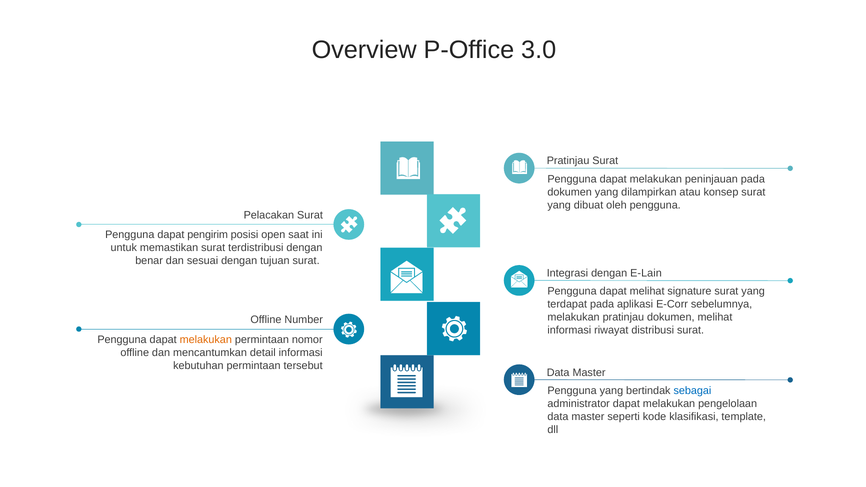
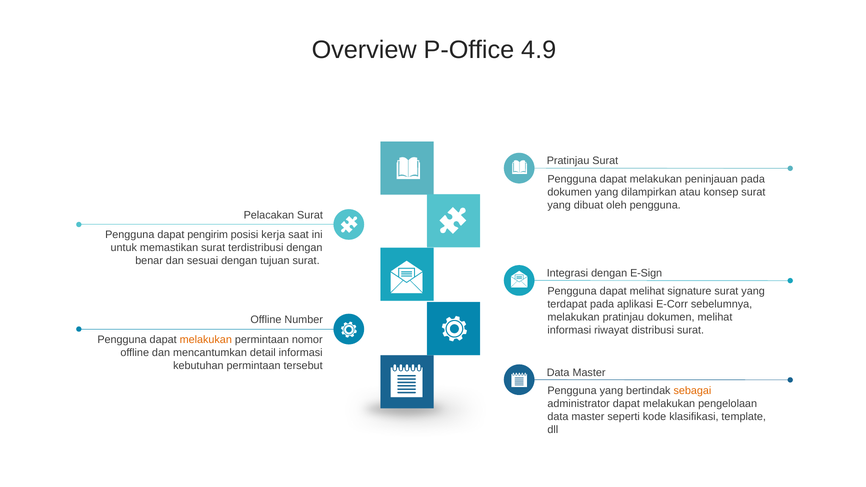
3.0: 3.0 -> 4.9 (539, 50)
open: open -> kerja (273, 235)
E-Lain: E-Lain -> E-Sign (646, 273)
sebagai colour: blue -> orange (692, 391)
